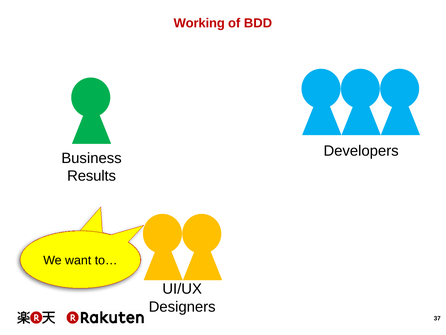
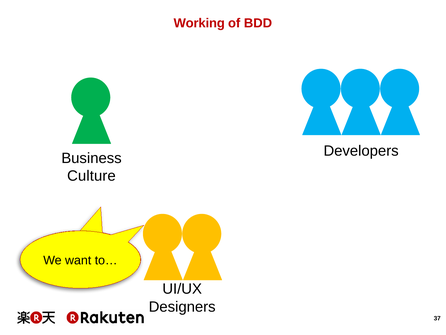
Results: Results -> Culture (91, 176)
